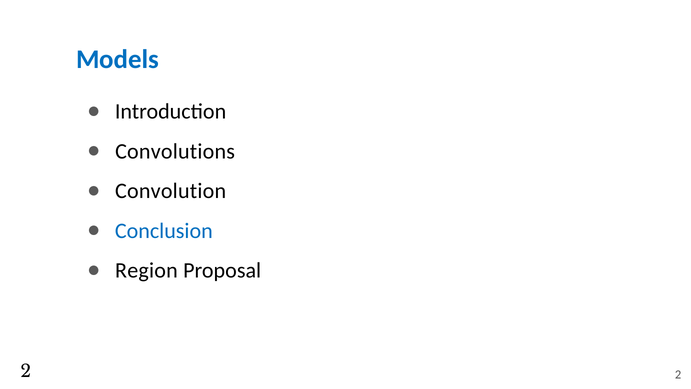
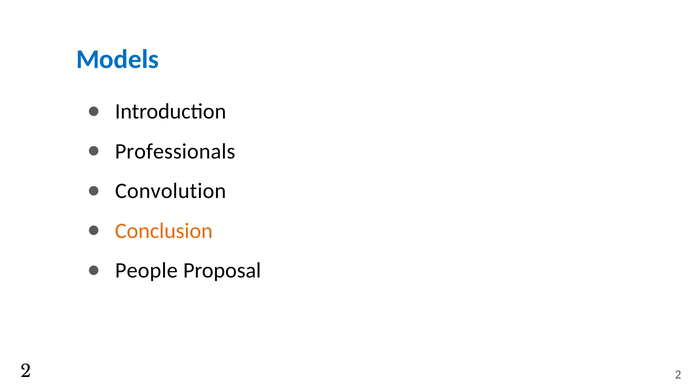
Convolutions: Convolutions -> Professionals (175, 151)
Conclusion colour: blue -> orange (164, 231)
Region: Region -> People (146, 270)
